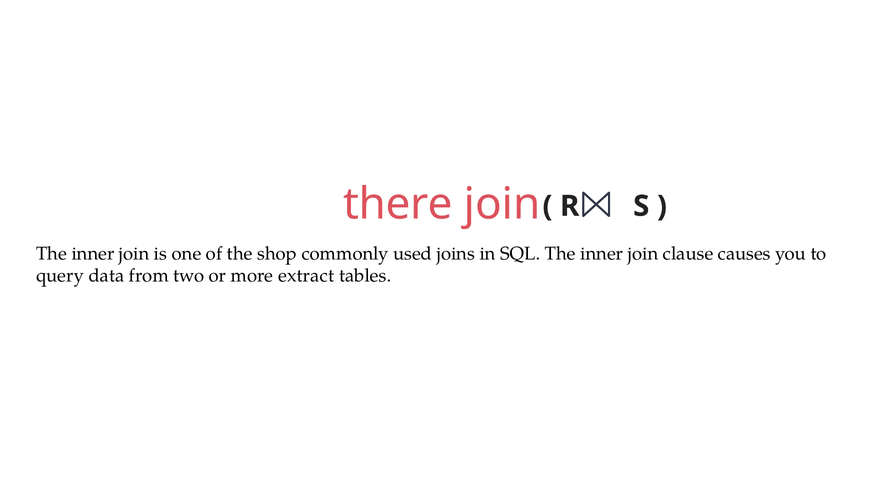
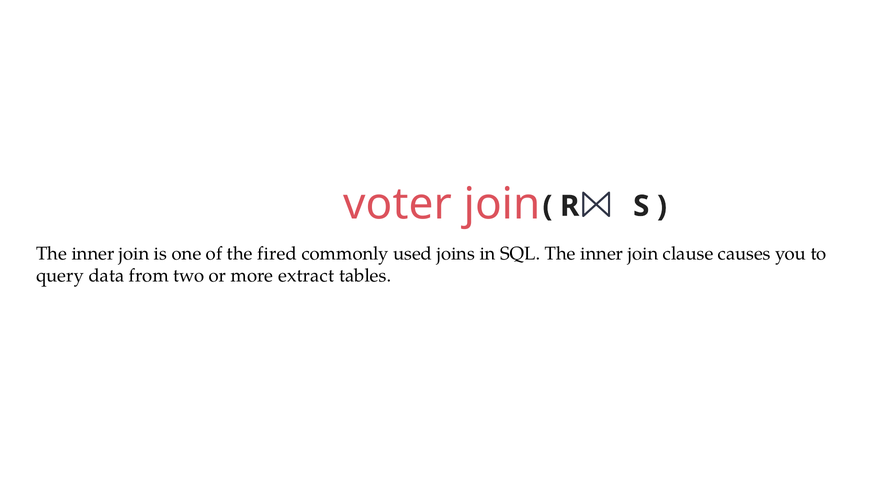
there: there -> voter (398, 204)
shop: shop -> fired (277, 254)
